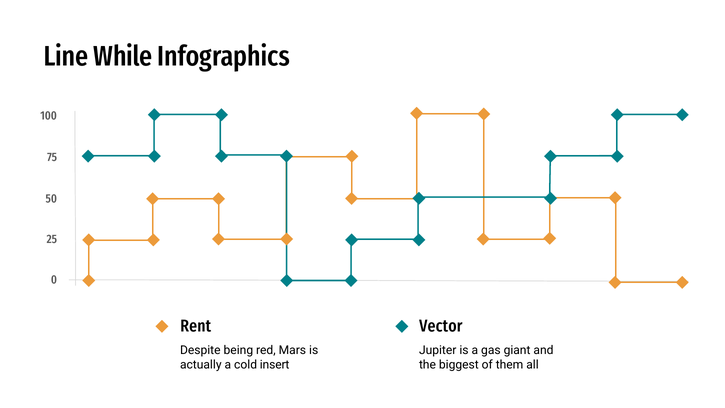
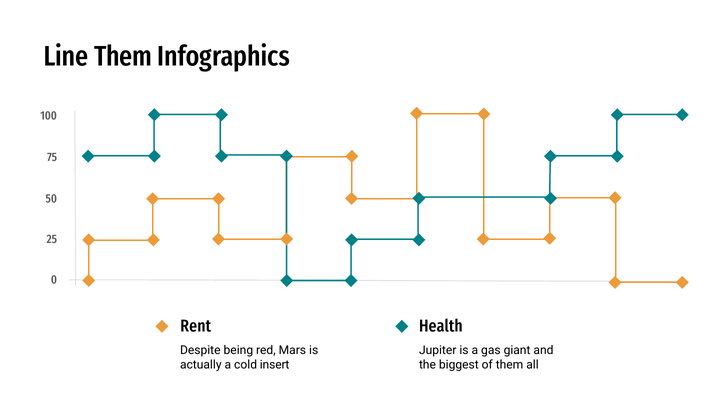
Line While: While -> Them (123, 57)
Vector: Vector -> Health (441, 326)
